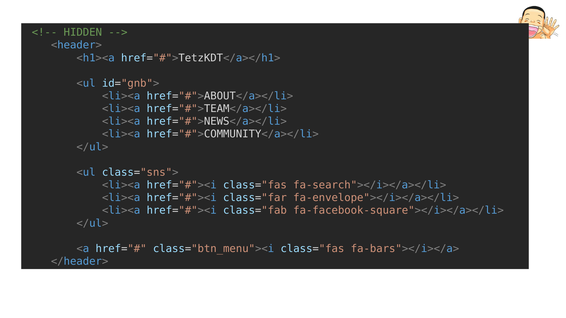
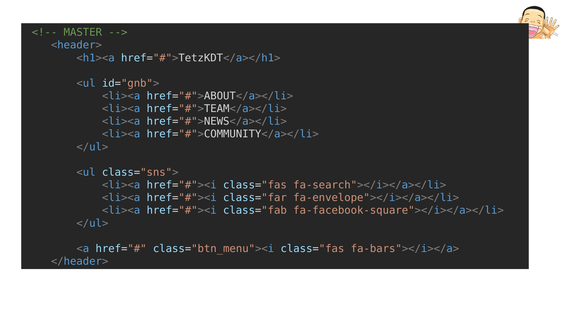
HIDDEN: HIDDEN -> MASTER (83, 32)
